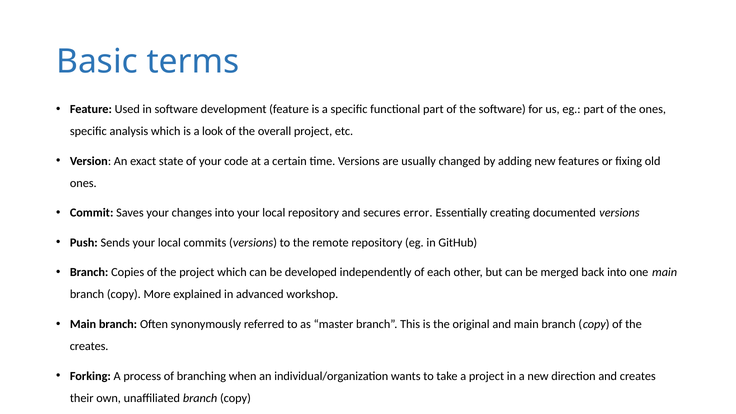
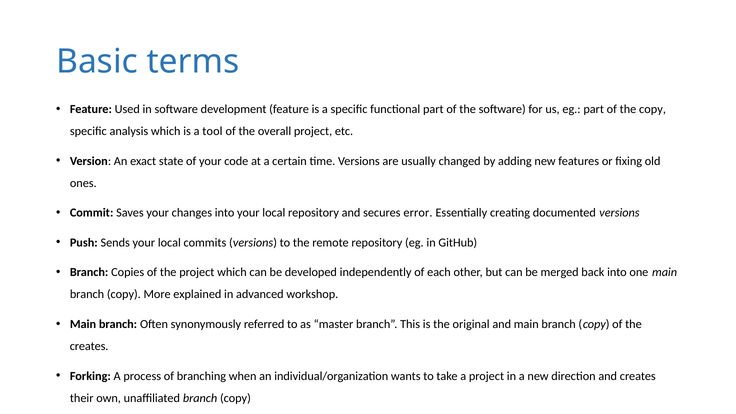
the ones: ones -> copy (653, 109)
look: look -> tool (212, 131)
